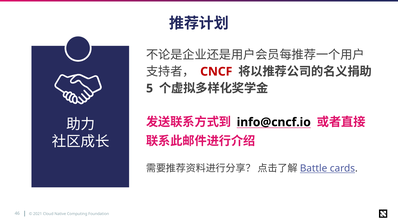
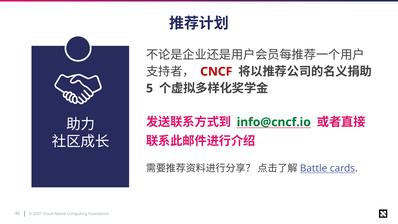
info@cncf.io colour: black -> green (274, 122)
